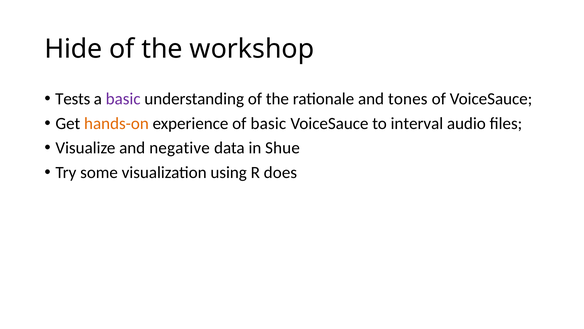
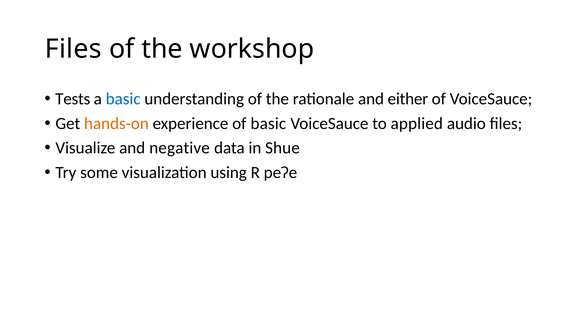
Hide: Hide -> Files (73, 49)
basic colour: purple -> blue (123, 99)
tones: tones -> either (408, 99)
interval: interval -> applied (417, 123)
does: does -> peʔe (280, 172)
